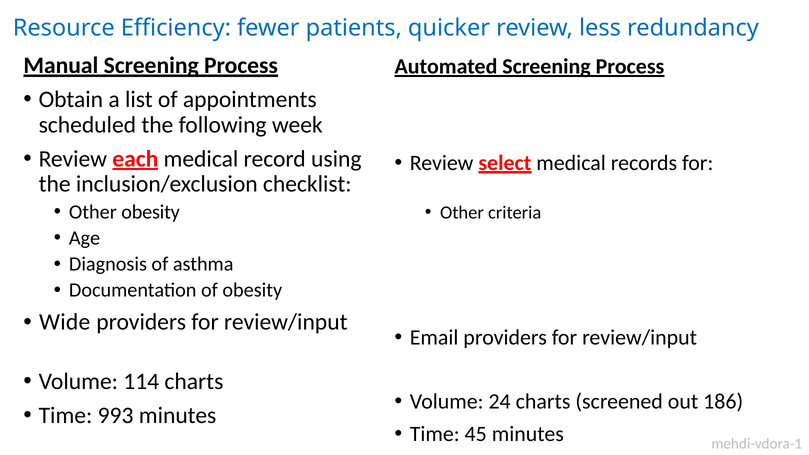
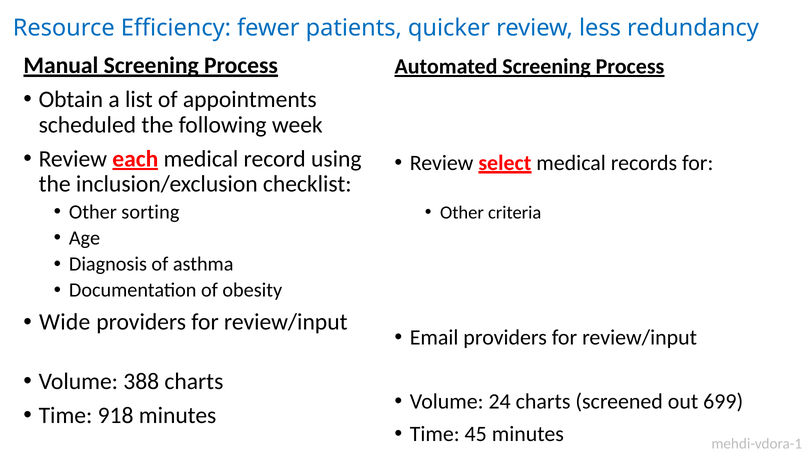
Other obesity: obesity -> sorting (150, 212)
114: 114 -> 388 (141, 382)
186: 186 -> 699 (723, 402)
993: 993 -> 918 (116, 415)
